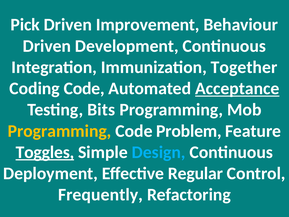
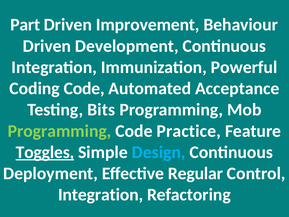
Pick: Pick -> Part (25, 25)
Together: Together -> Powerful (244, 67)
Acceptance underline: present -> none (237, 88)
Programming colour: yellow -> light green (60, 131)
Problem: Problem -> Practice (189, 131)
Frequently: Frequently -> Integration (101, 194)
